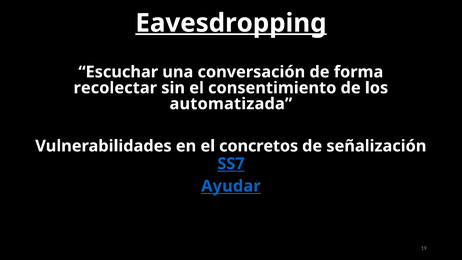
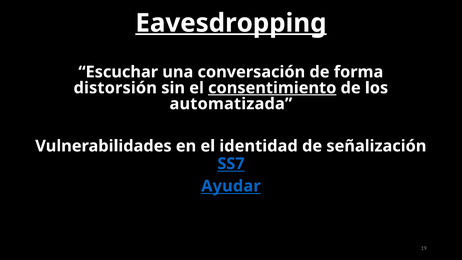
recolectar: recolectar -> distorsión (115, 88)
consentimiento underline: none -> present (272, 88)
concretos: concretos -> identidad (259, 146)
